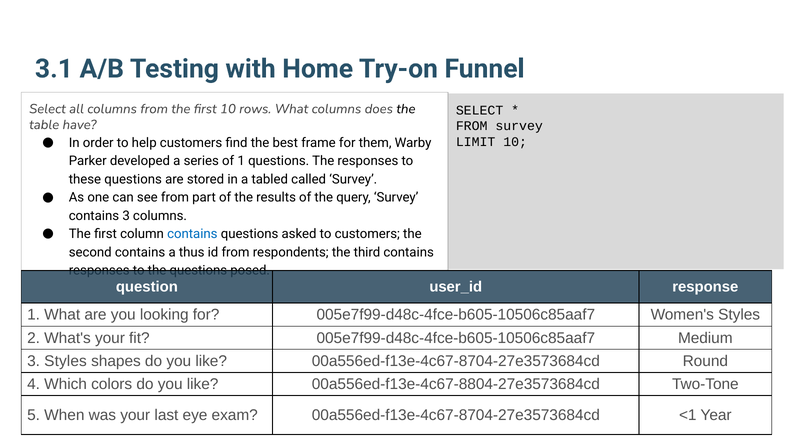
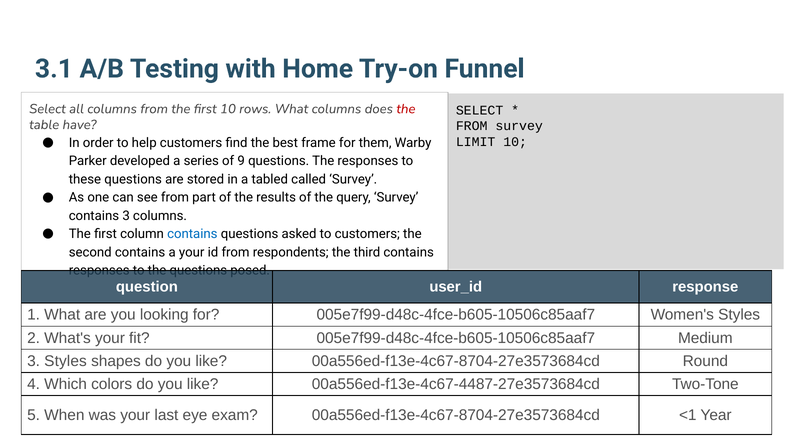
the colour: black -> red (406, 109)
of 1: 1 -> 9 (241, 161)
a thus: thus -> your (192, 252)
00a556ed-f13e-4c67-8804-27e3573684cd: 00a556ed-f13e-4c67-8804-27e3573684cd -> 00a556ed-f13e-4c67-4487-27e3573684cd (456, 384)
